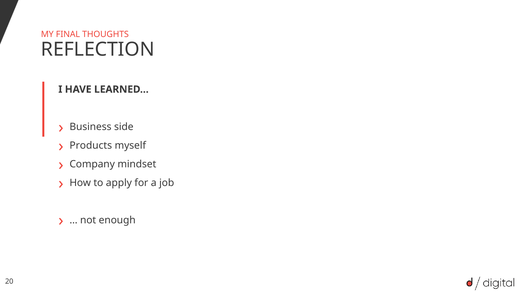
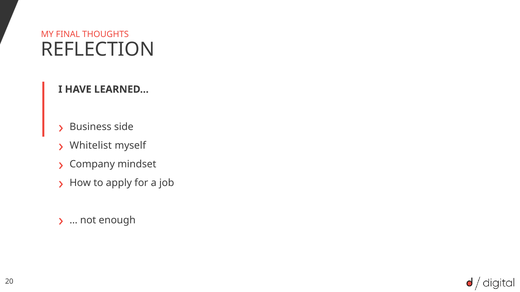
Products: Products -> Whitelist (91, 146)
